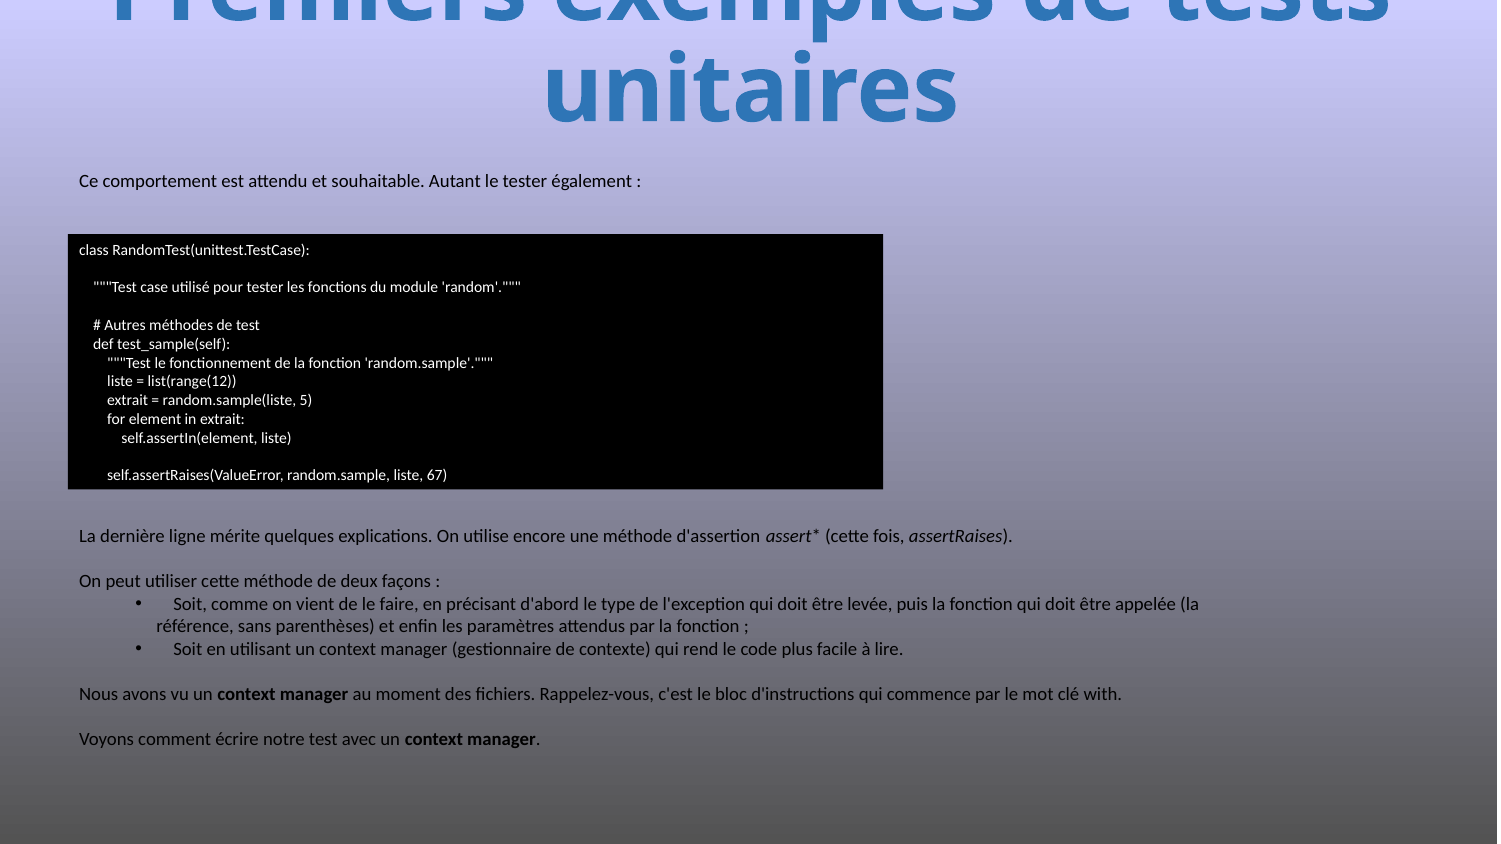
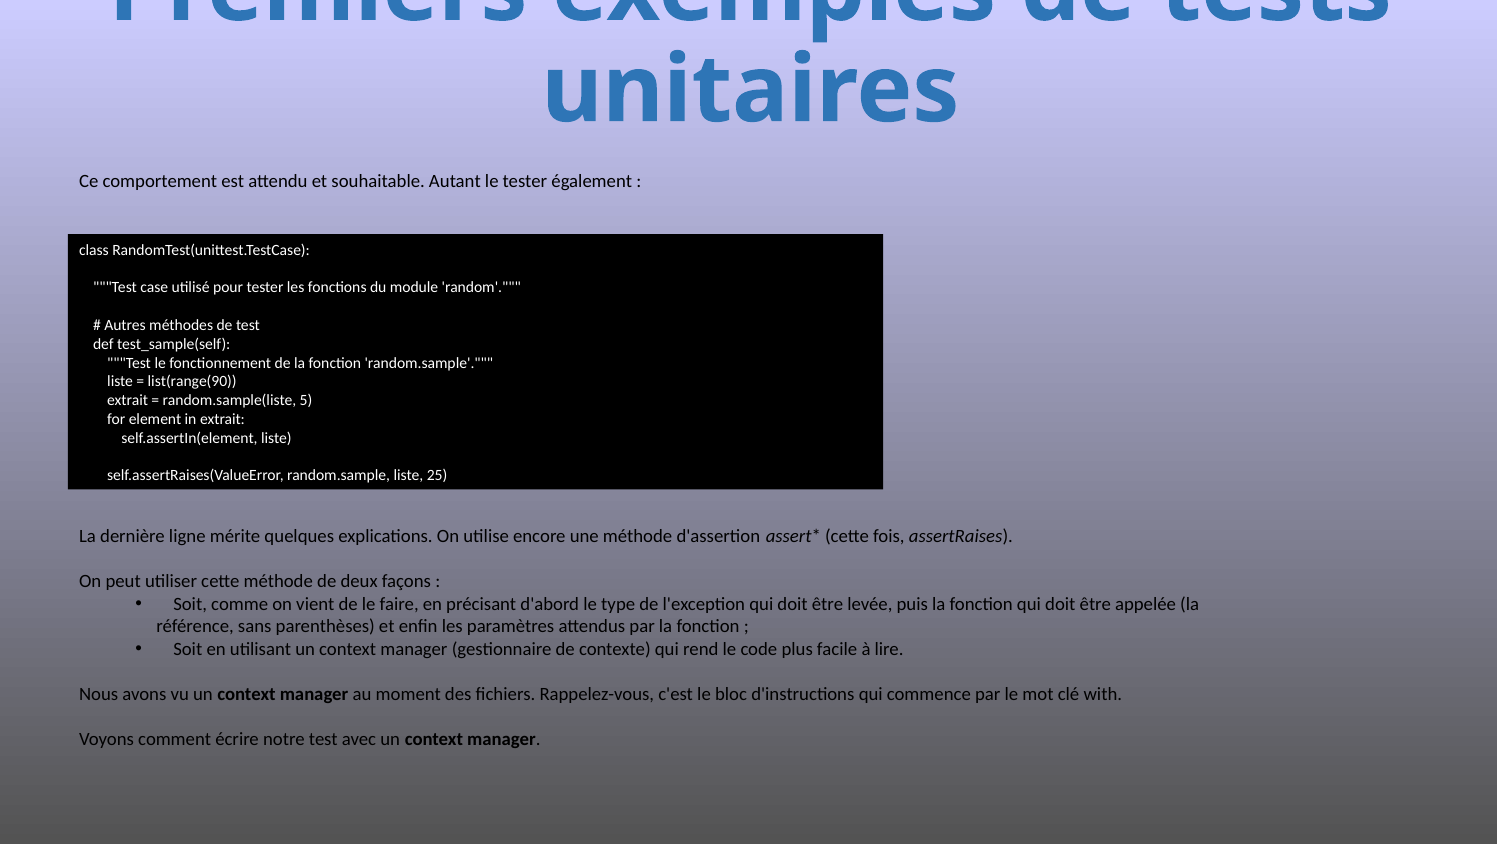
list(range(12: list(range(12 -> list(range(90 (192, 382)
67: 67 -> 25 (437, 476)
